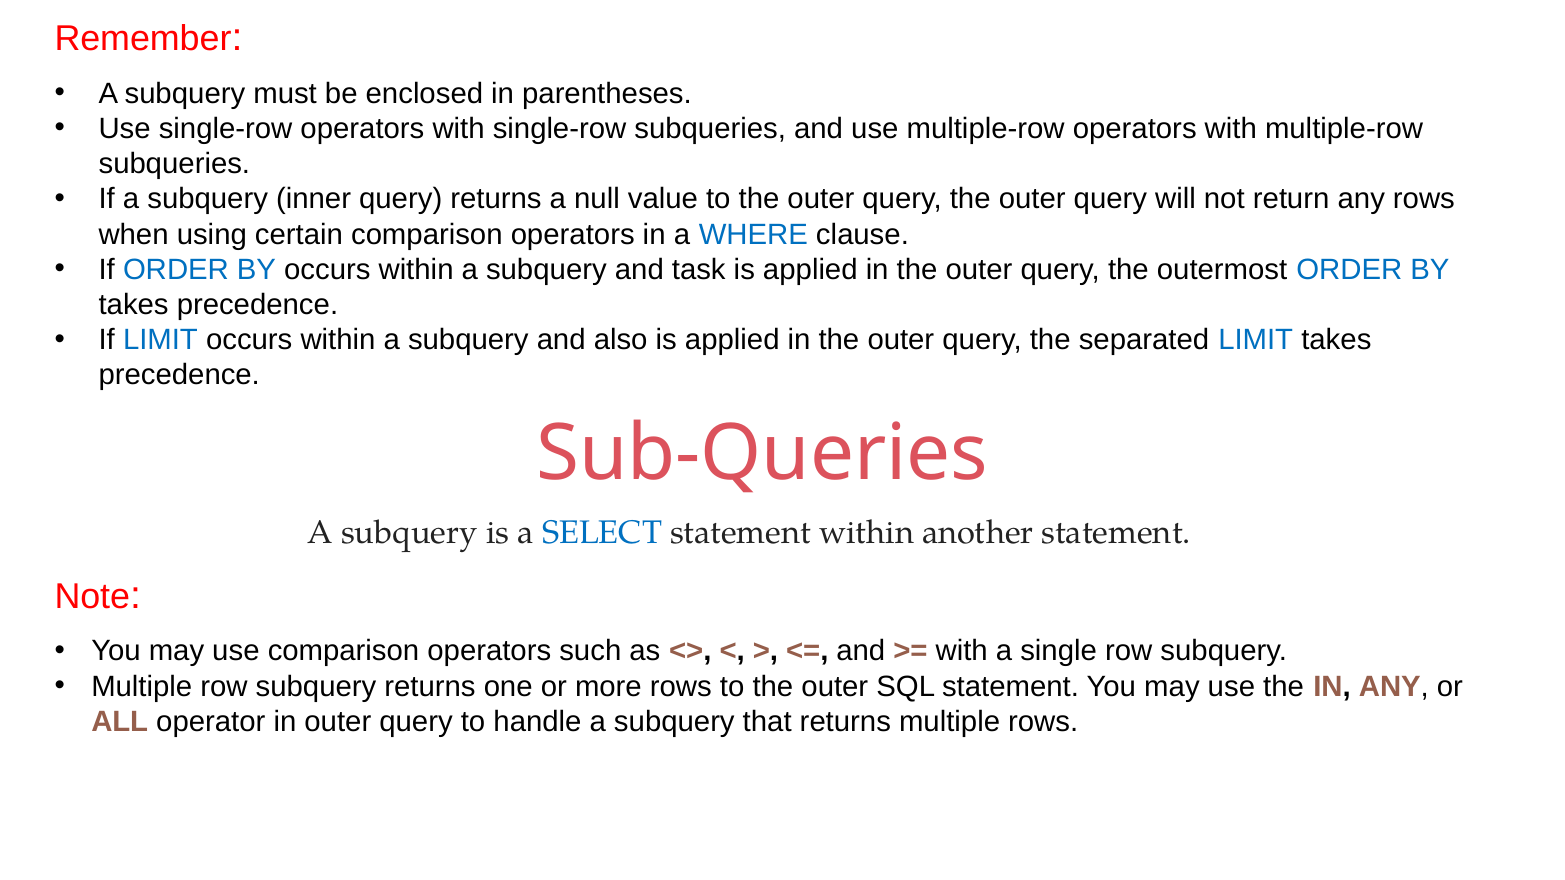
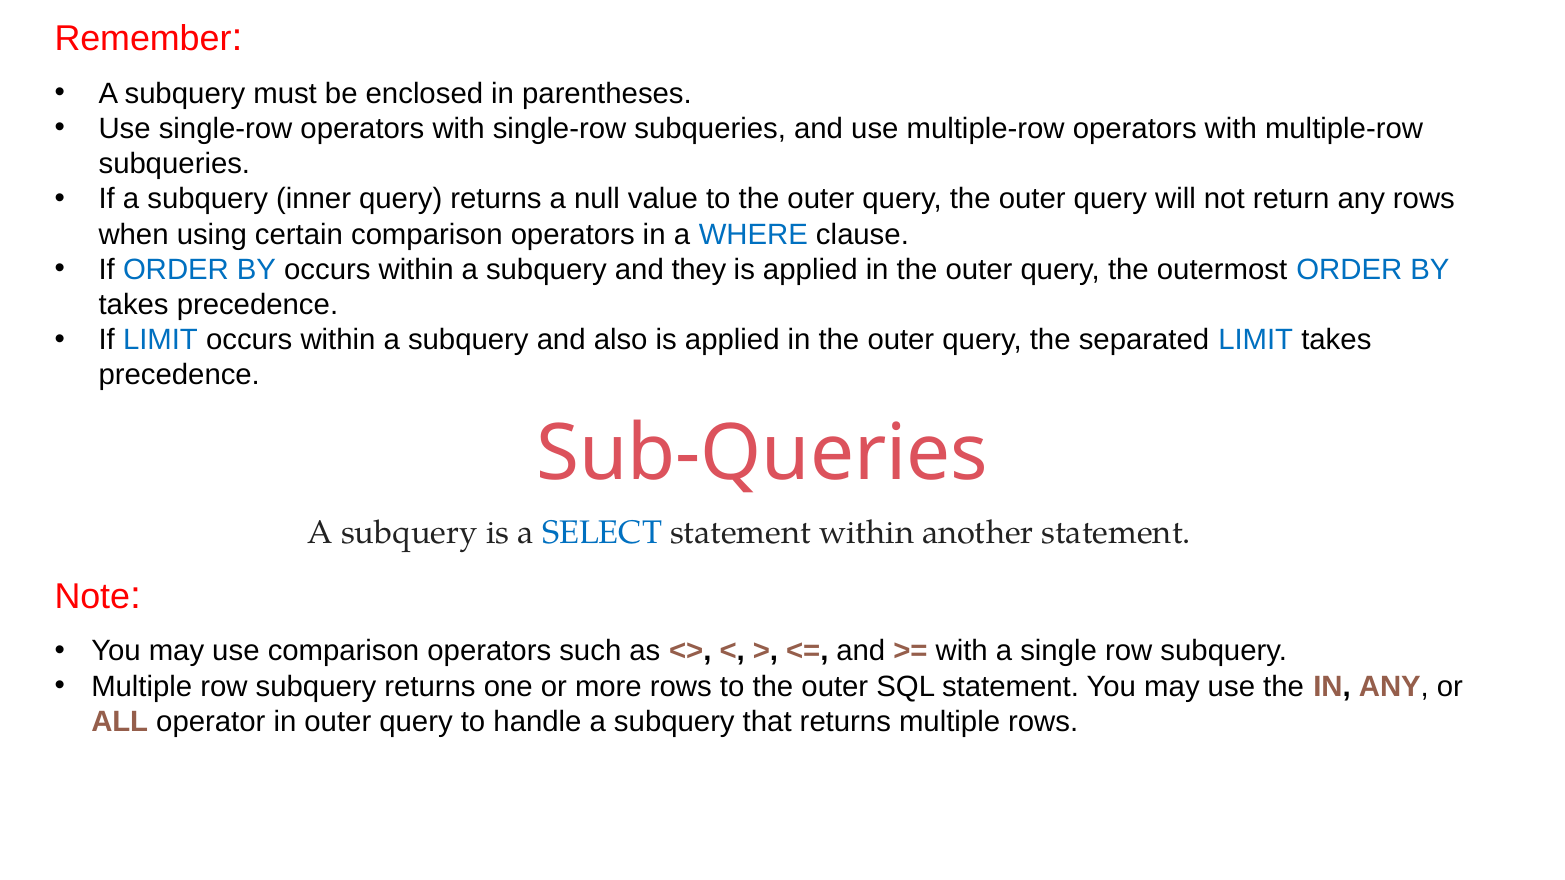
task: task -> they (699, 270)
